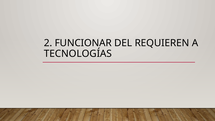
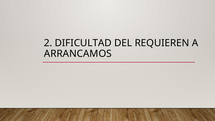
FUNCIONAR: FUNCIONAR -> DIFICULTAD (83, 43)
TECNOLOGÍAS: TECNOLOGÍAS -> ARRANCAMOS (78, 54)
